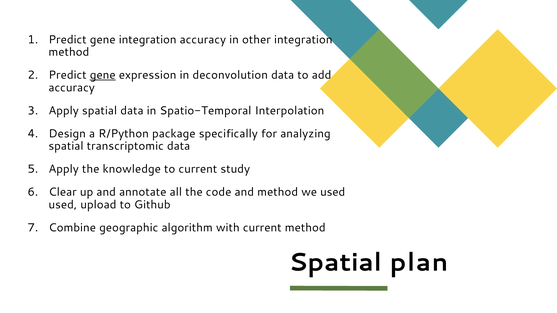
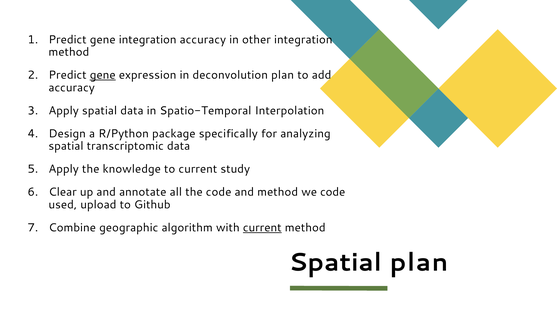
deconvolution data: data -> plan (283, 75)
we used: used -> code (333, 192)
current underline: none -> present (262, 228)
